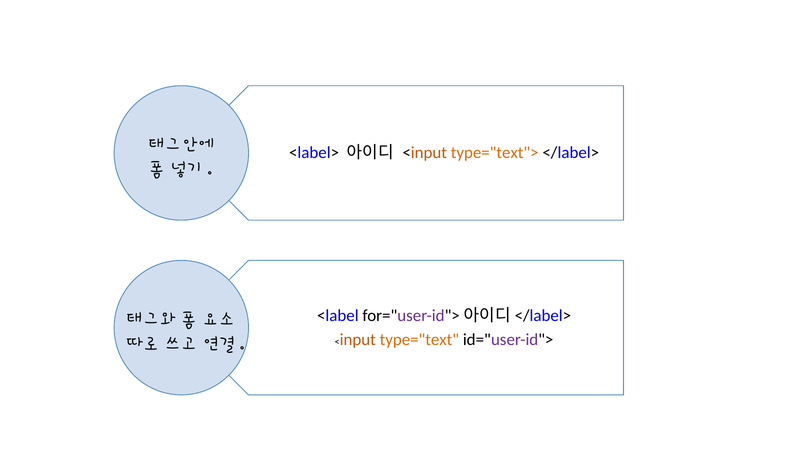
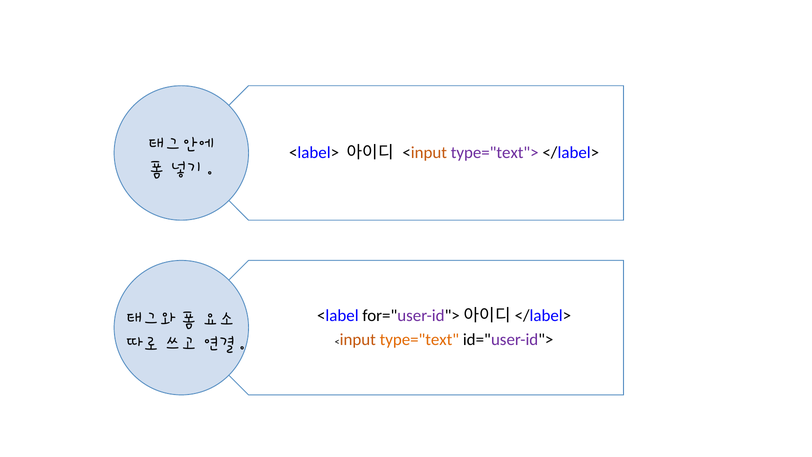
type="text"> colour: orange -> purple (495, 153)
